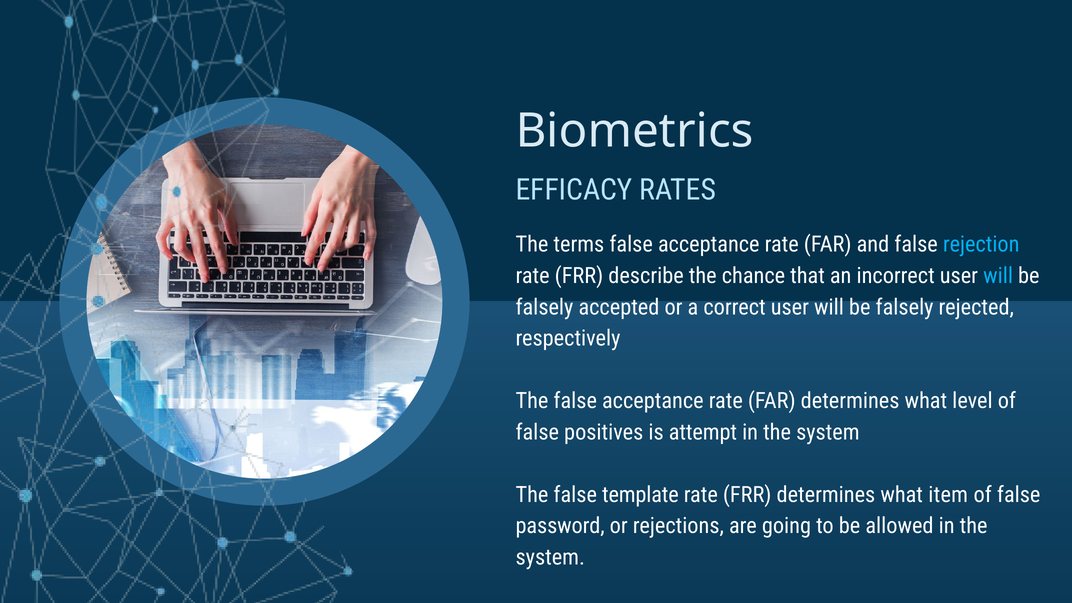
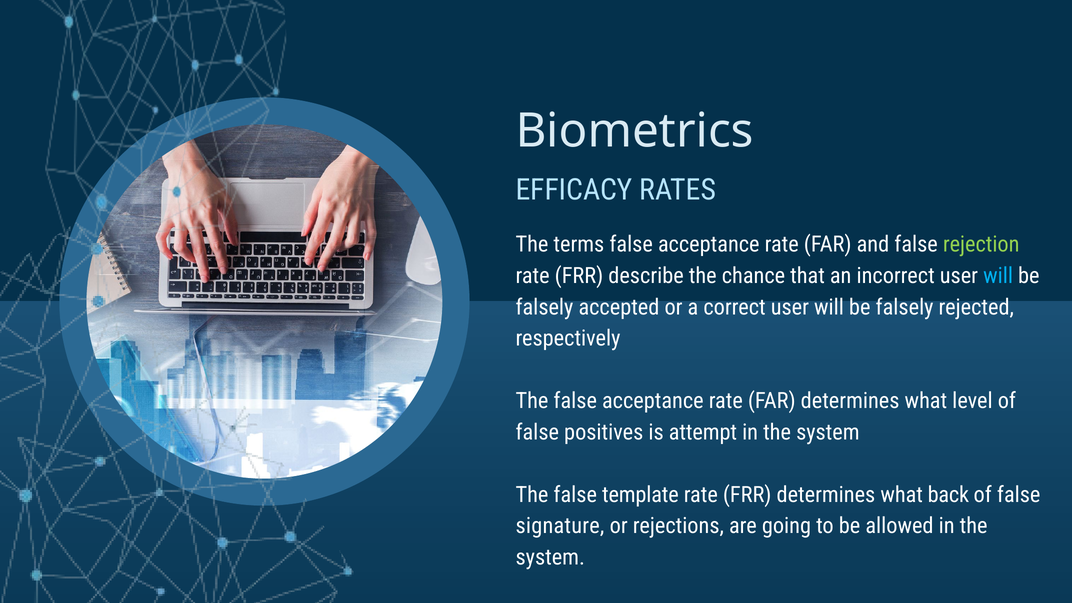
rejection colour: light blue -> light green (981, 245)
item: item -> back (948, 495)
password: password -> signature (560, 526)
